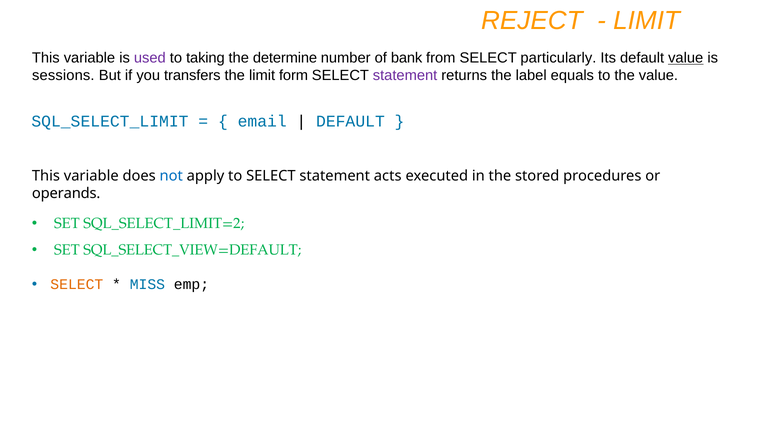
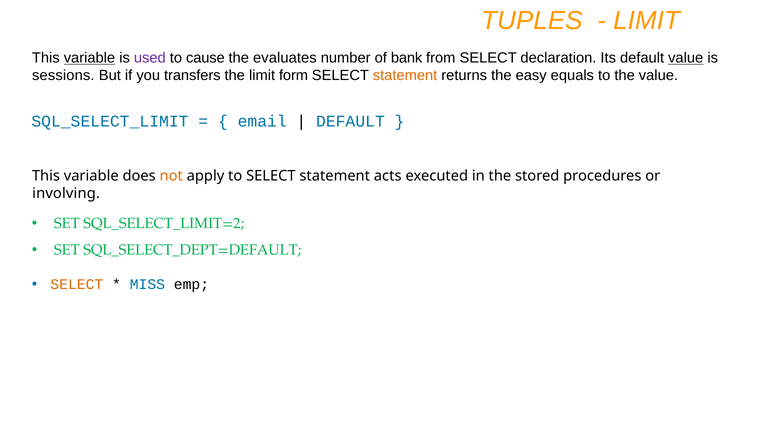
REJECT: REJECT -> TUPLES (532, 20)
variable underline: none -> present (89, 58)
taking: taking -> cause (205, 58)
determine: determine -> evaluates (285, 58)
particularly: particularly -> declaration (558, 58)
statement colour: purple -> orange (405, 76)
label: label -> easy (531, 76)
not colour: blue -> orange (171, 176)
operands: operands -> involving (66, 194)
SQL_SELECT_VIEW=DEFAULT: SQL_SELECT_VIEW=DEFAULT -> SQL_SELECT_DEPT=DEFAULT (192, 250)
